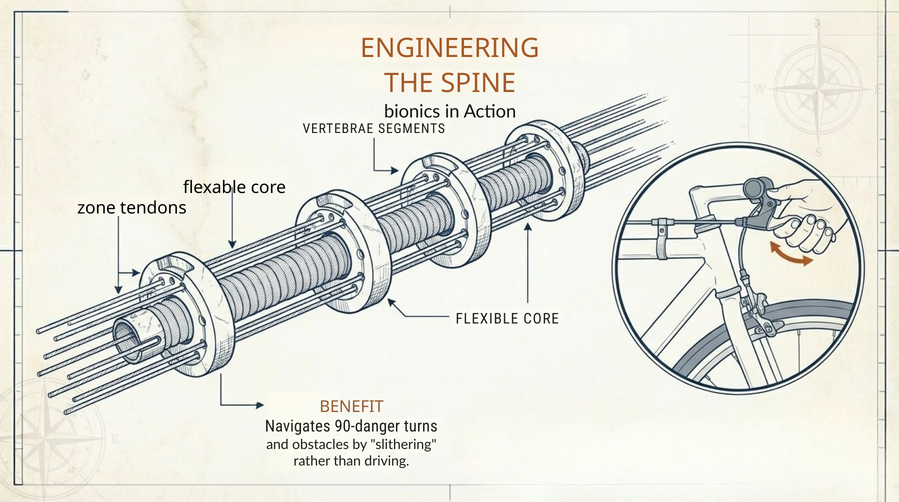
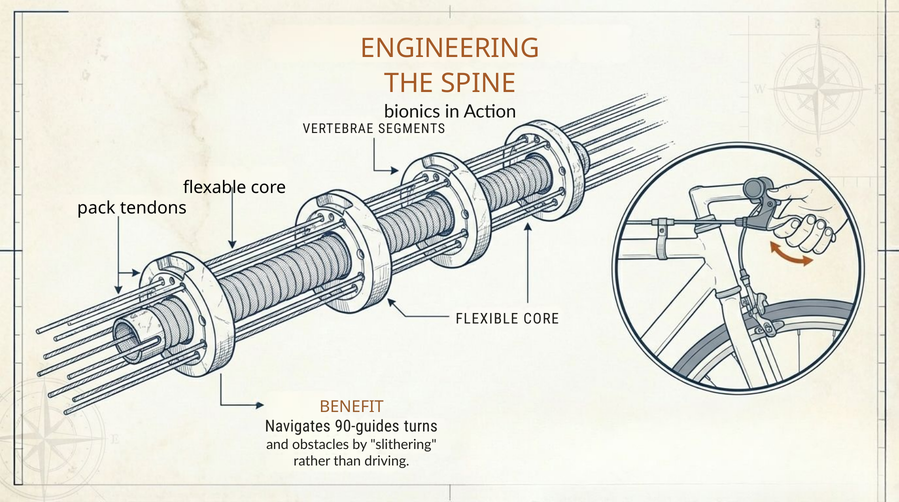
zone: zone -> pack (96, 208)
90-danger: 90-danger -> 90-guides (367, 427)
